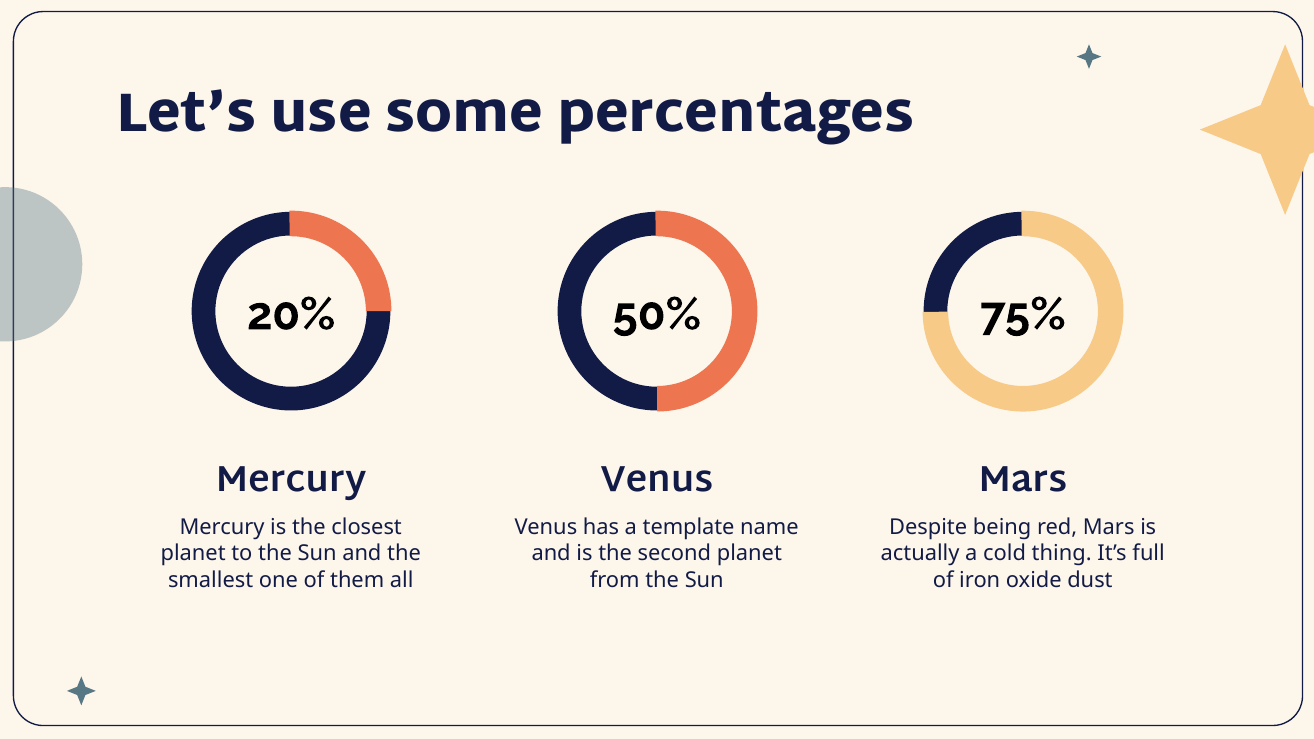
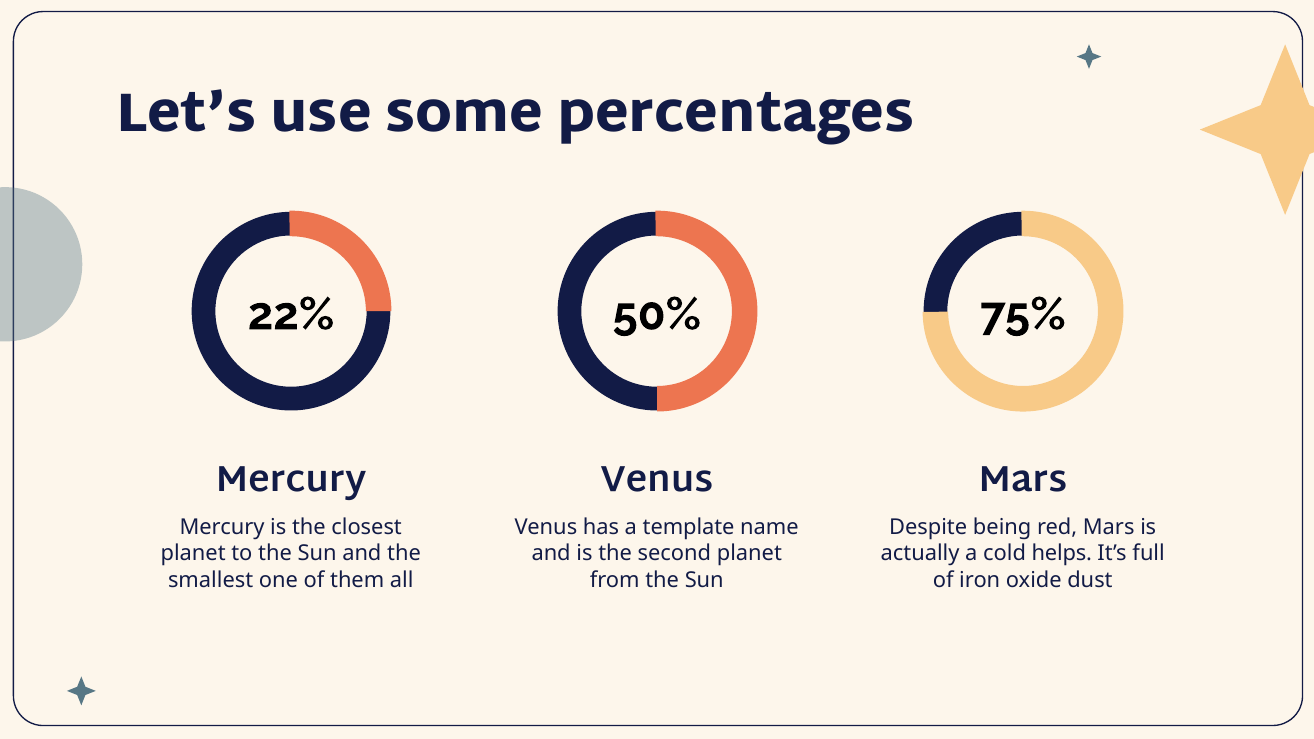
20%: 20% -> 22% (291, 314)
thing: thing -> helps (1062, 554)
